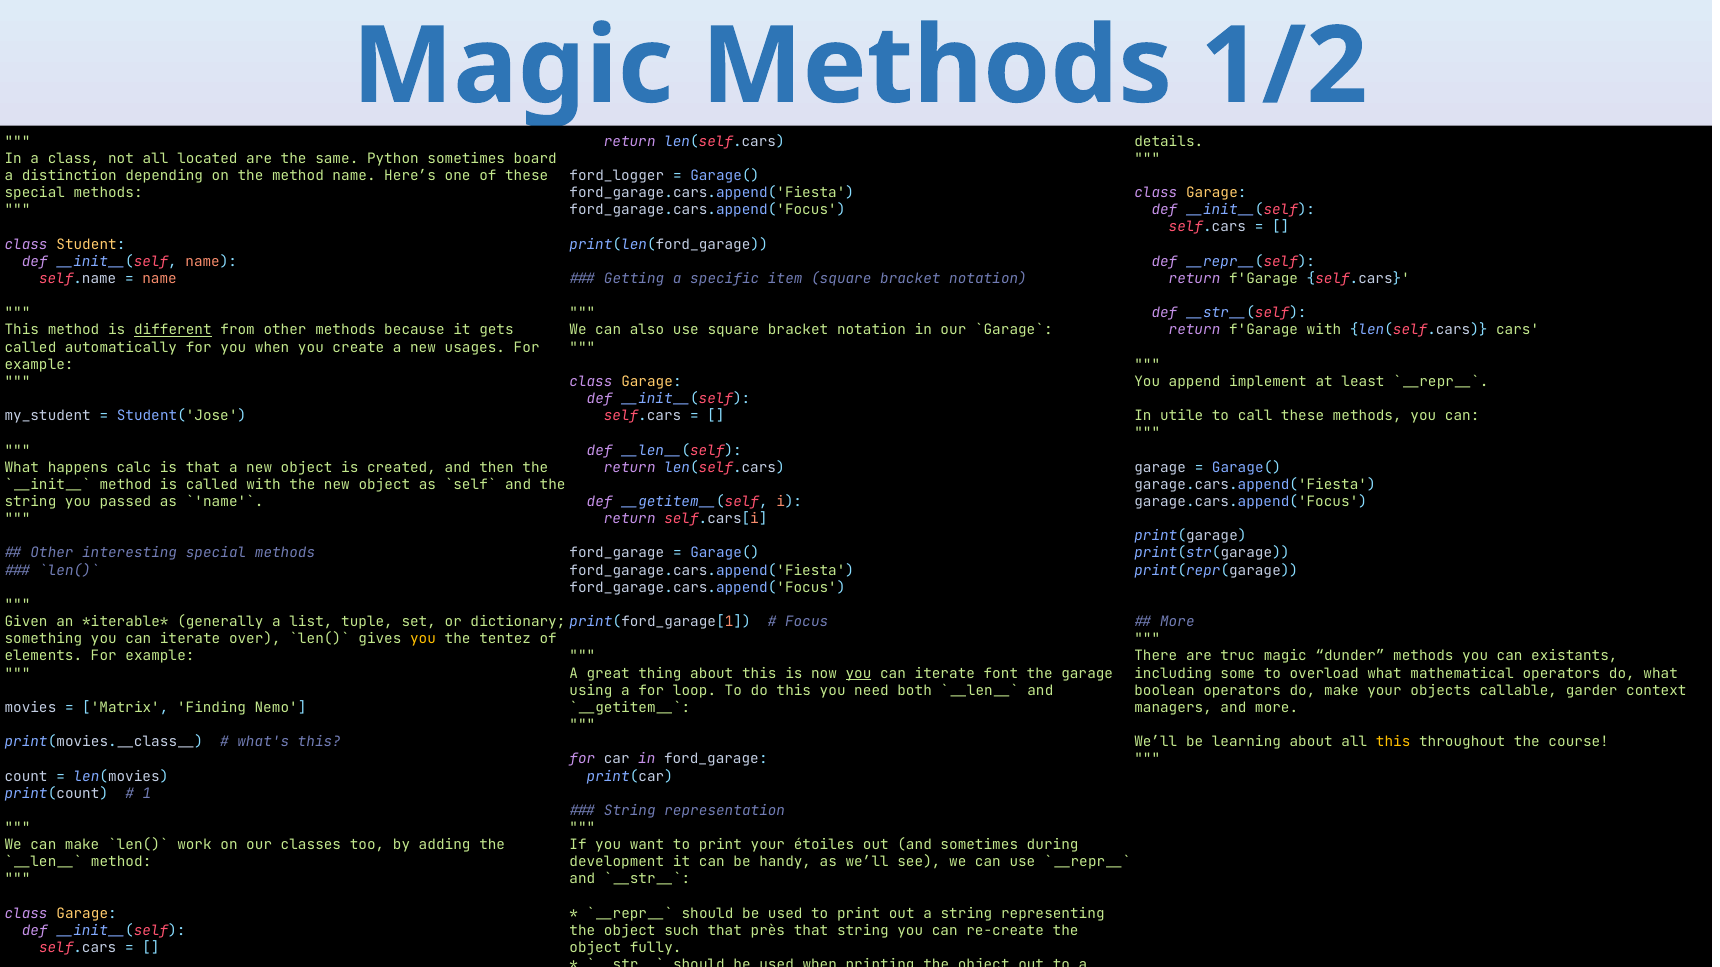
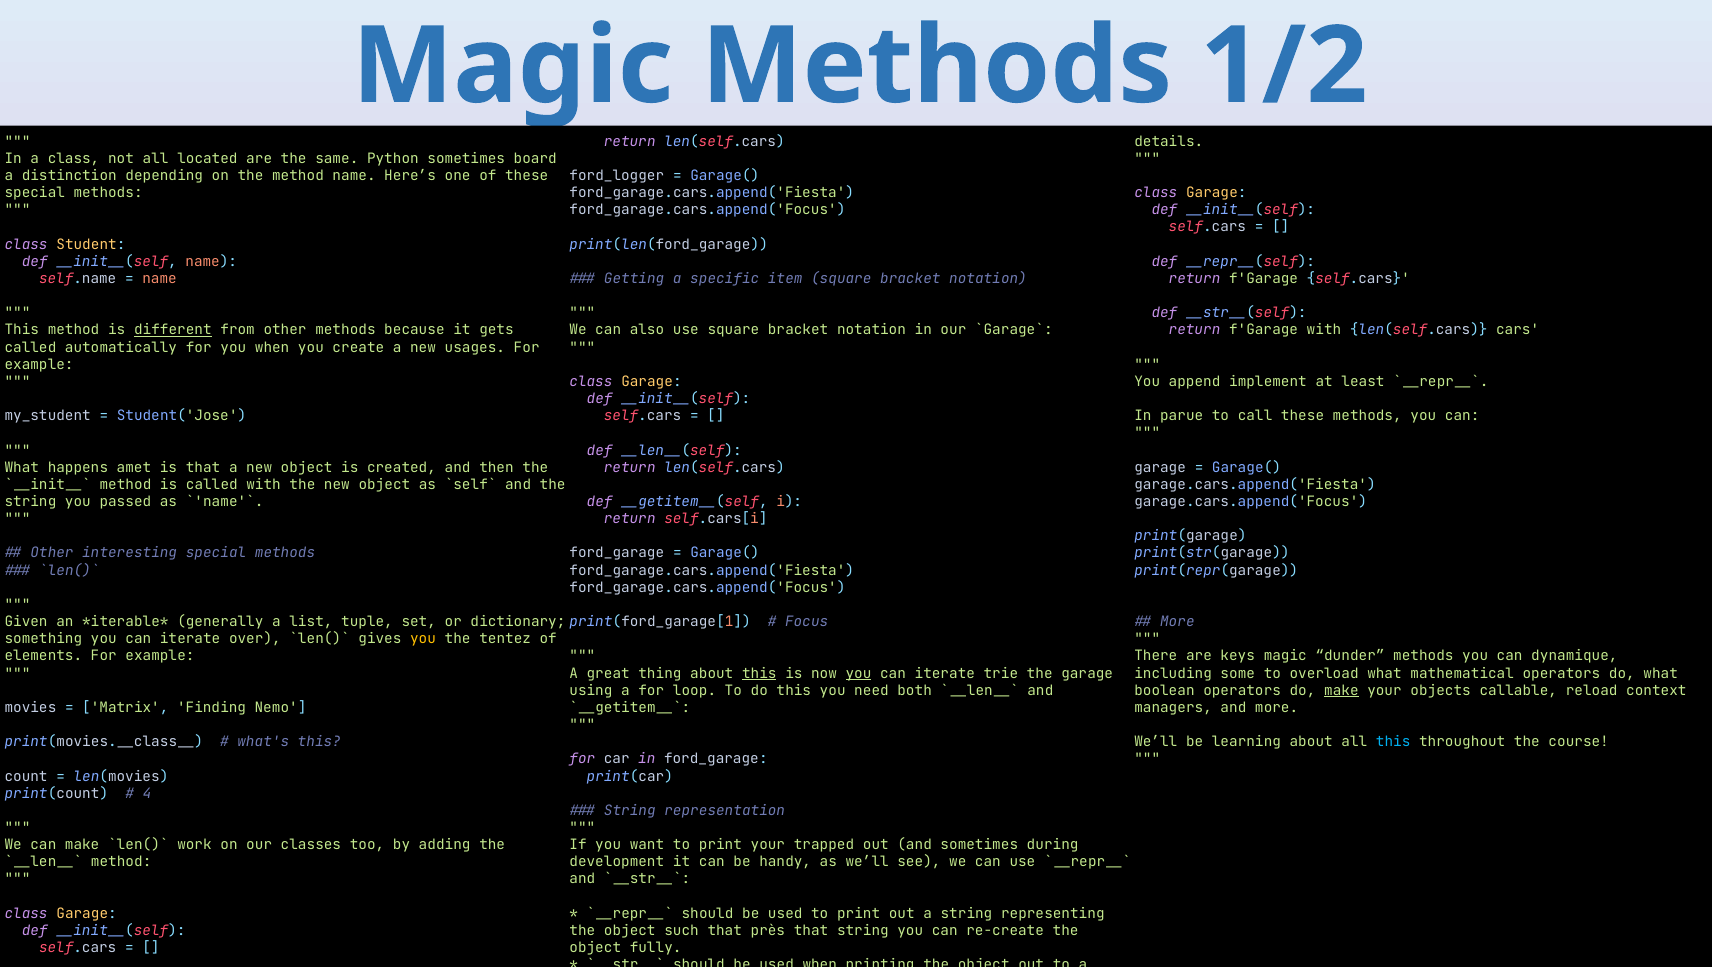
utile: utile -> parue (1182, 416)
calc: calc -> amet (134, 468)
truc: truc -> keys (1238, 657)
existants: existants -> dynamique (1574, 657)
this underline: none -> present (759, 674)
font: font -> trie (1001, 674)
make underline: none -> present (1341, 691)
garder: garder -> reload (1592, 691)
this colour: yellow -> light blue (1393, 742)
1: 1 -> 4 (147, 794)
étoiles: étoiles -> trapped (824, 845)
